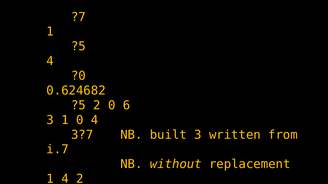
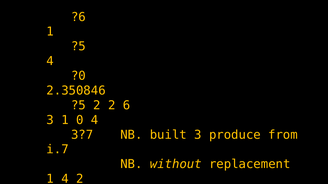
?7: ?7 -> ?6 (78, 17)
0.624682: 0.624682 -> 2.350846 (76, 91)
2 0: 0 -> 2 (112, 106)
written: written -> produce (235, 135)
